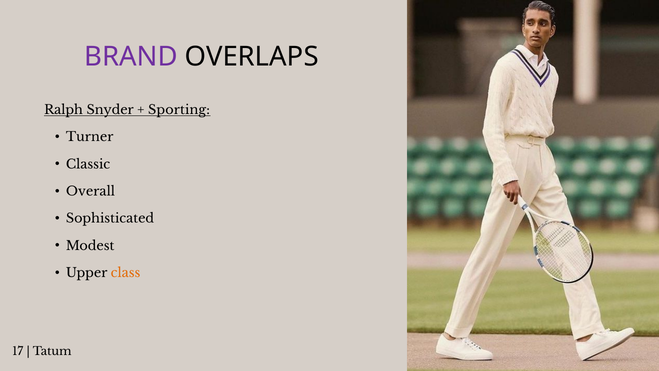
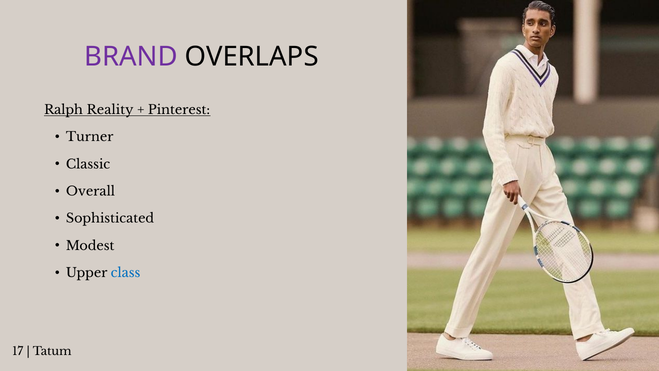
Snyder: Snyder -> Reality (110, 110)
Sporting: Sporting -> Pinterest (179, 110)
class colour: orange -> blue (126, 273)
